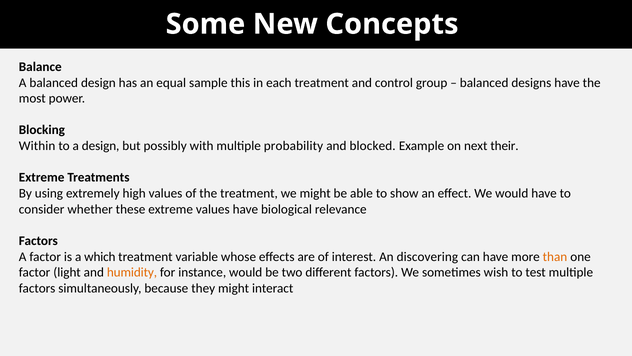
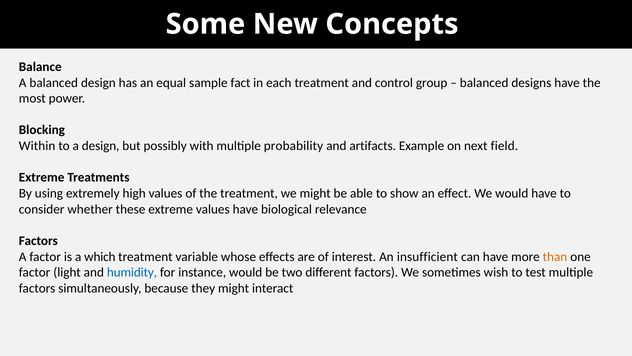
this: this -> fact (240, 83)
blocked: blocked -> artifacts (373, 146)
their: their -> field (504, 146)
discovering: discovering -> insufficient (427, 256)
humidity colour: orange -> blue (132, 272)
